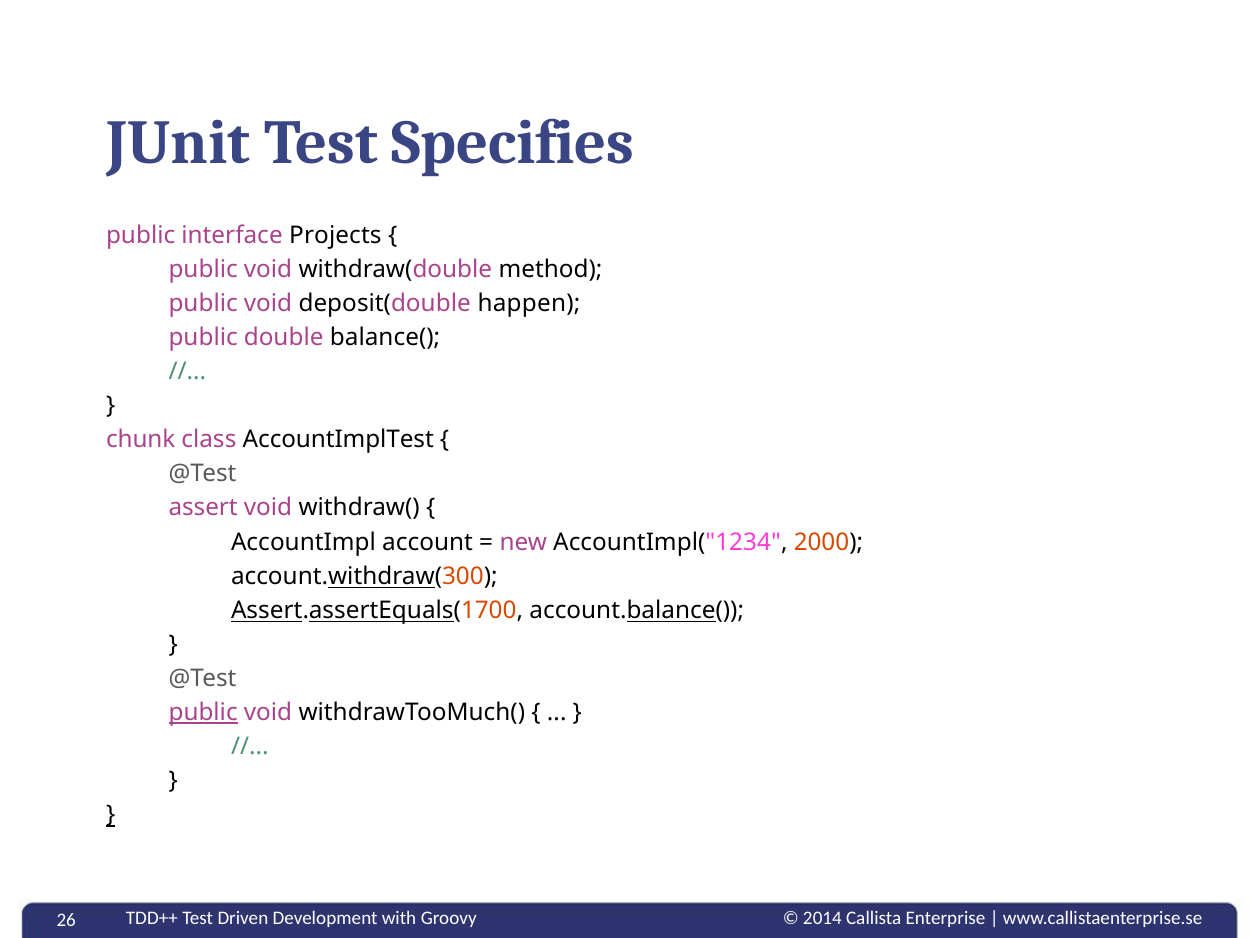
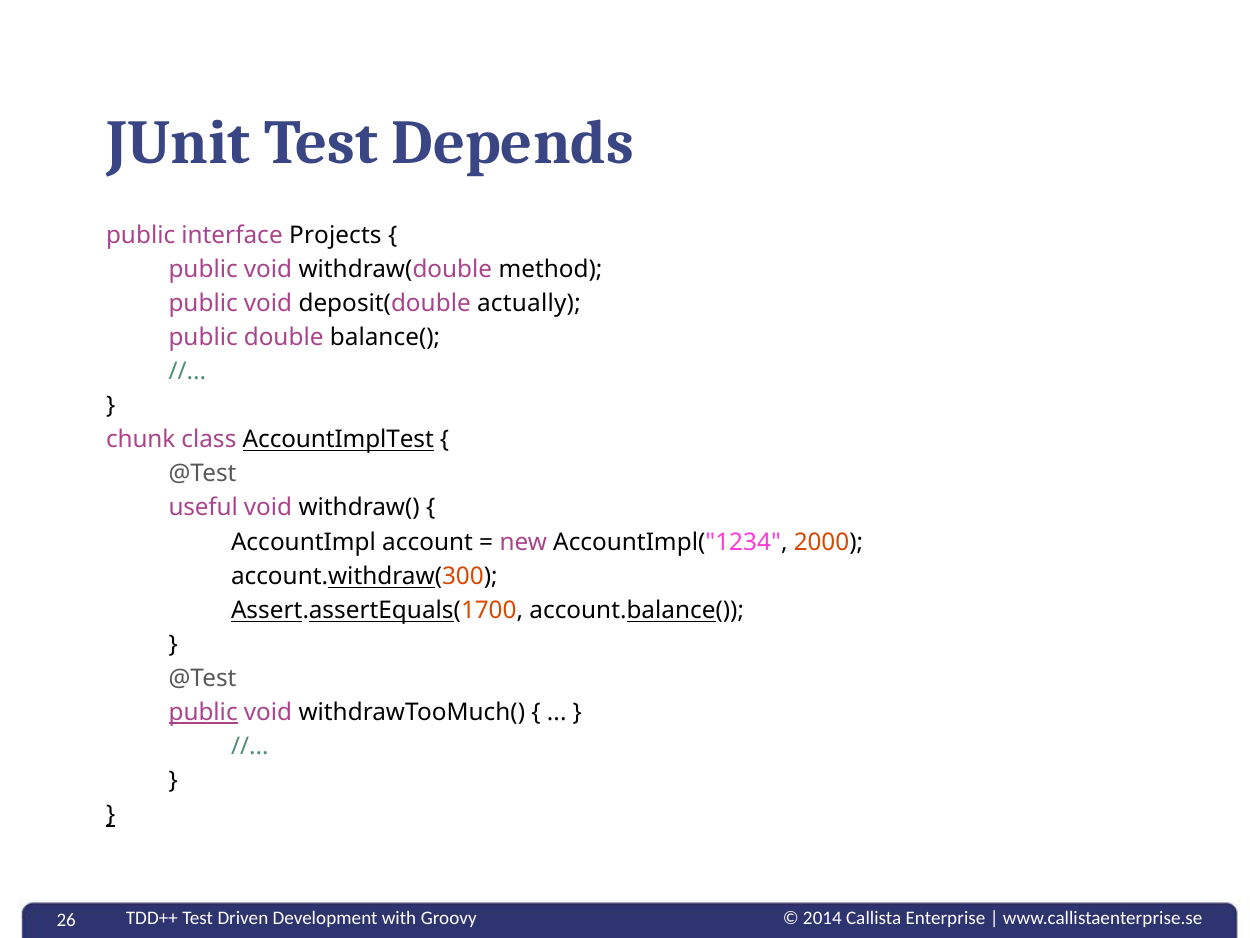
Specifies: Specifies -> Depends (513, 142)
happen: happen -> actually (529, 303)
AccountImplTest underline: none -> present (338, 440)
assert: assert -> useful (203, 508)
